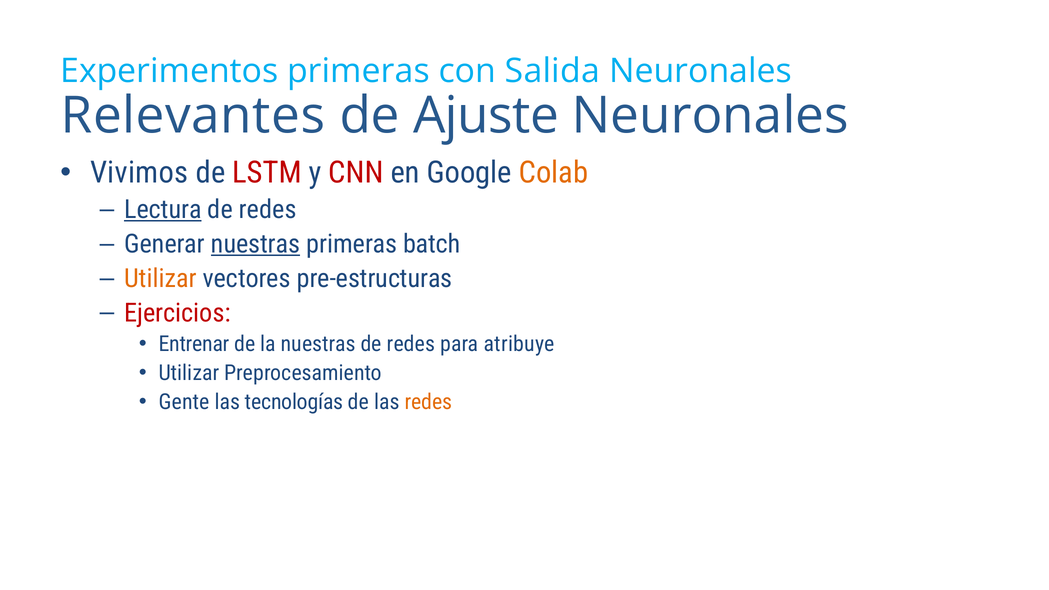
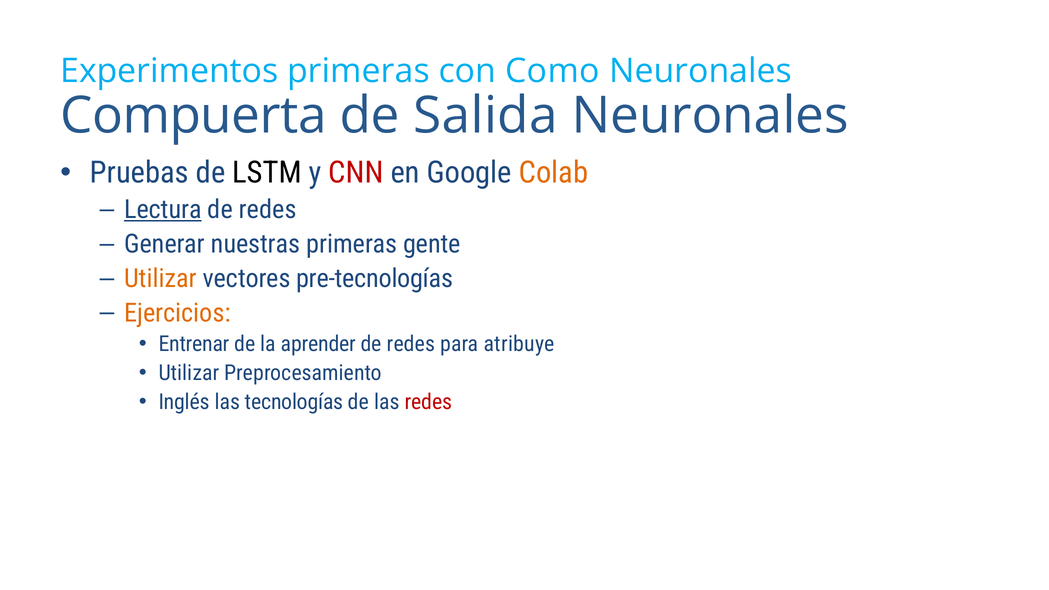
Salida: Salida -> Como (552, 71)
Relevantes: Relevantes -> Compuerta (193, 116)
Ajuste: Ajuste -> Salida (485, 116)
Vivimos: Vivimos -> Pruebas (139, 173)
LSTM colour: red -> black (267, 173)
nuestras underline: present -> none (256, 244)
batch: batch -> gente (432, 244)
pre-estructuras: pre-estructuras -> pre-tecnologías (375, 278)
Ejercicios colour: red -> orange (177, 313)
la nuestras: nuestras -> aprender (318, 344)
Gente: Gente -> Inglés (184, 402)
redes colour: orange -> red (429, 402)
